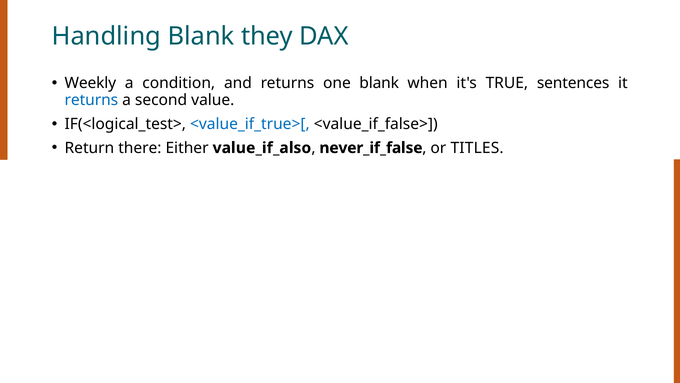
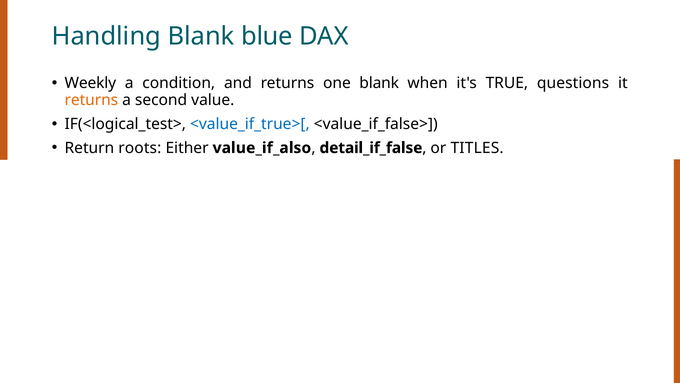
they: they -> blue (267, 36)
sentences: sentences -> questions (573, 83)
returns colour: blue -> orange (91, 100)
there: there -> roots (140, 148)
never_if_false: never_if_false -> detail_if_false (371, 148)
